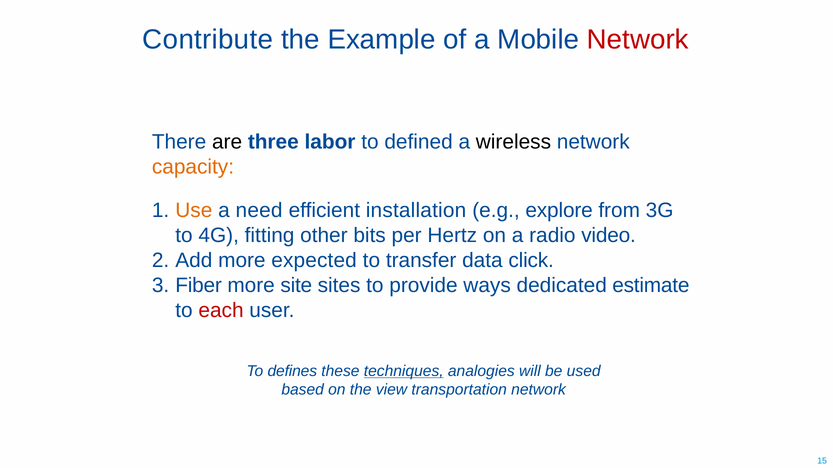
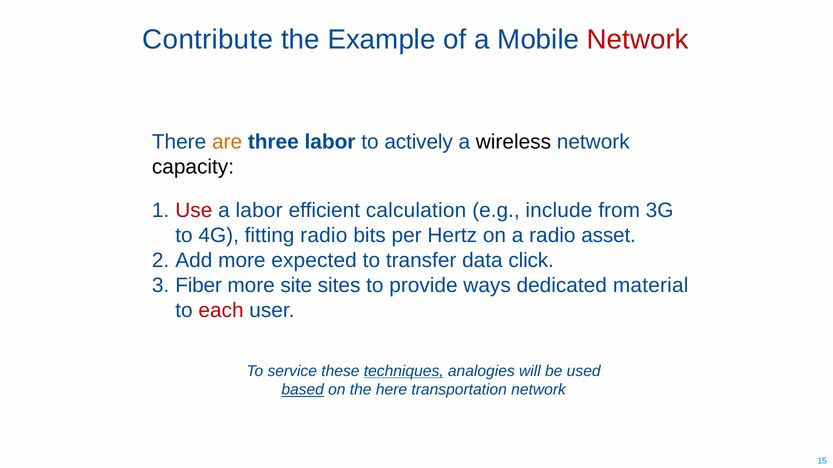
are colour: black -> orange (227, 142)
defined: defined -> actively (419, 142)
capacity colour: orange -> black (193, 167)
Use colour: orange -> red (194, 211)
a need: need -> labor (259, 211)
installation: installation -> calculation (416, 211)
explore: explore -> include (559, 211)
fitting other: other -> radio (324, 236)
video: video -> asset (609, 236)
estimate: estimate -> material (651, 286)
defines: defines -> service (292, 371)
based underline: none -> present (303, 390)
view: view -> here (392, 390)
